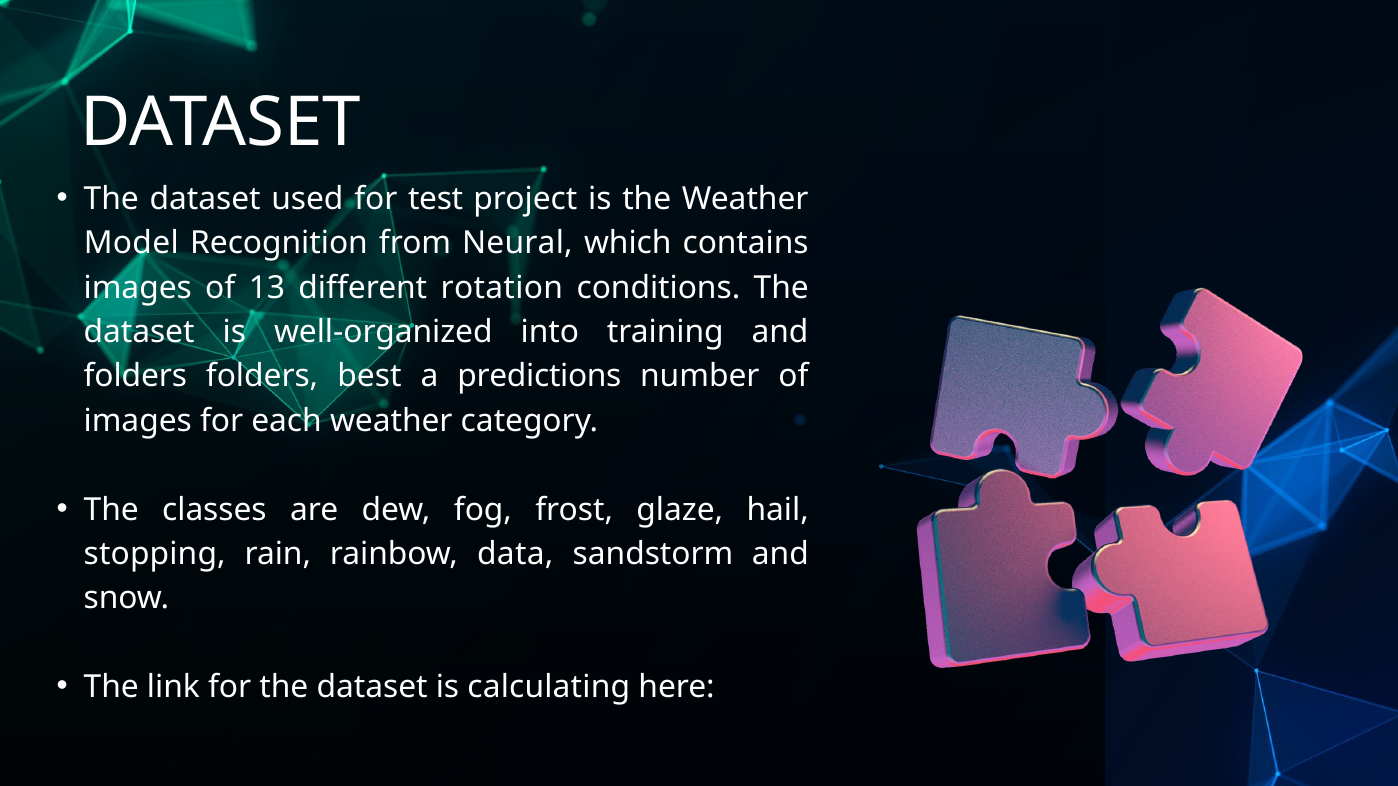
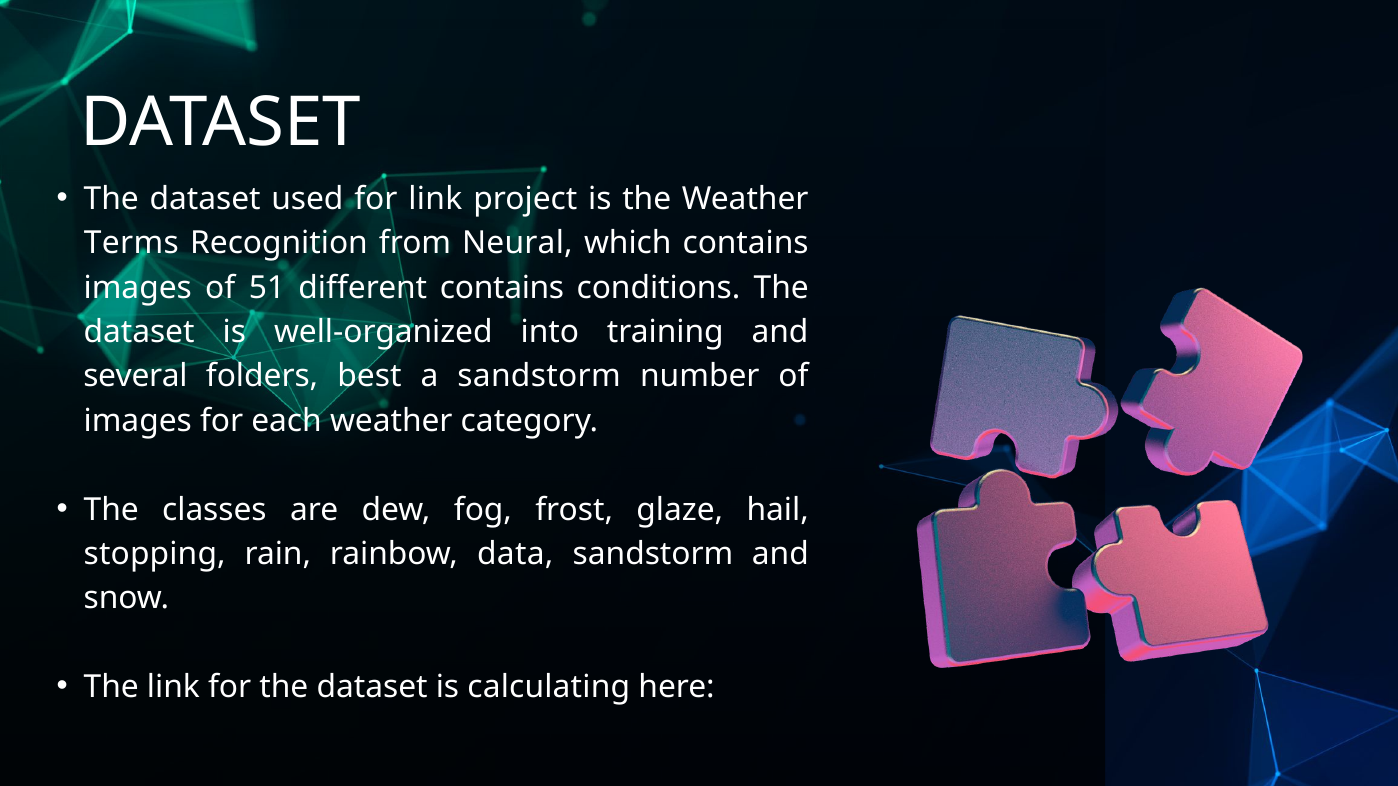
for test: test -> link (435, 199)
Model: Model -> Terms (131, 243)
13: 13 -> 51 (267, 288)
different rotation: rotation -> contains (502, 288)
folders: folders -> several (135, 377)
a predictions: predictions -> sandstorm (539, 377)
